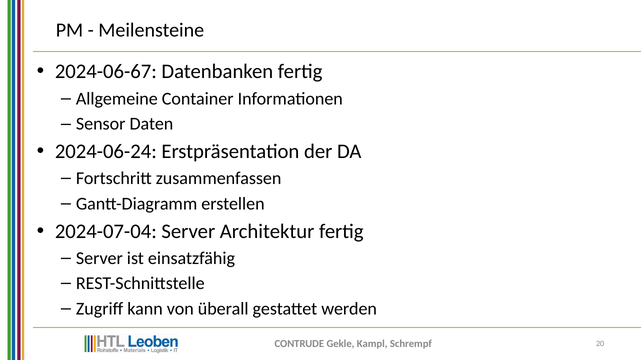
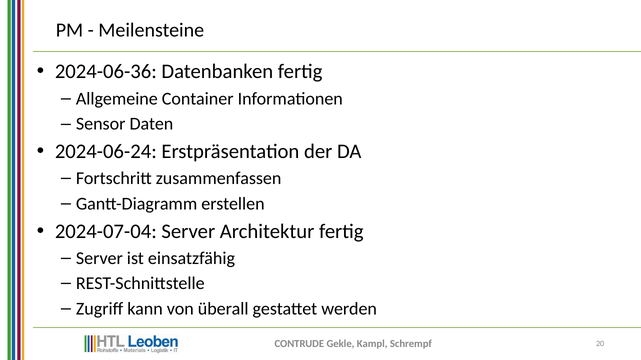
2024-06-67: 2024-06-67 -> 2024-06-36 (106, 72)
